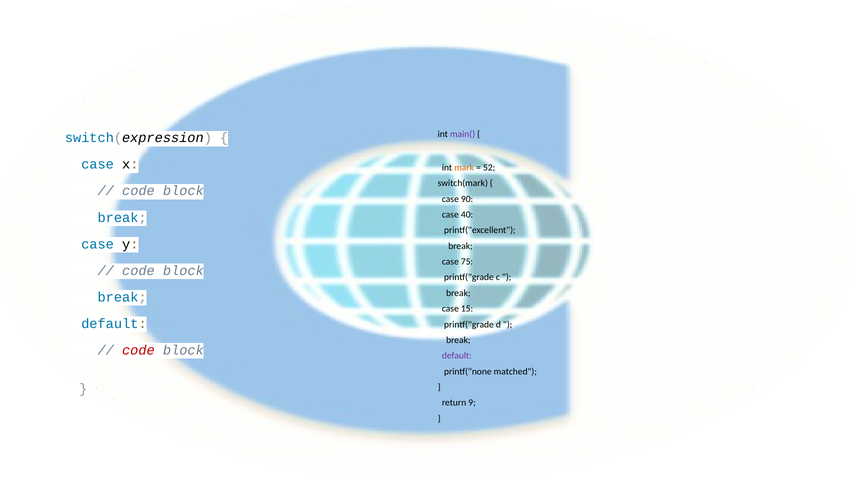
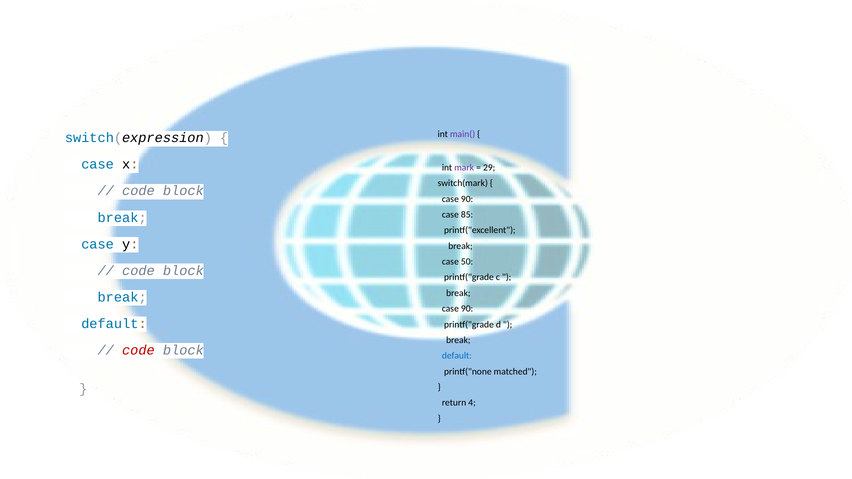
mark colour: orange -> purple (464, 168)
52: 52 -> 29 (489, 168)
40: 40 -> 85 (467, 215)
75: 75 -> 50 (467, 262)
15: 15 -> 90 (467, 309)
default colour: purple -> blue (457, 356)
9: 9 -> 4 (472, 403)
